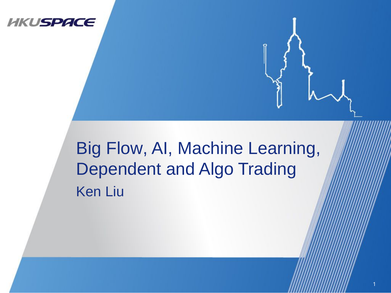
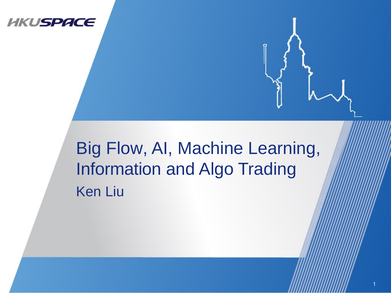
Dependent: Dependent -> Information (119, 169)
